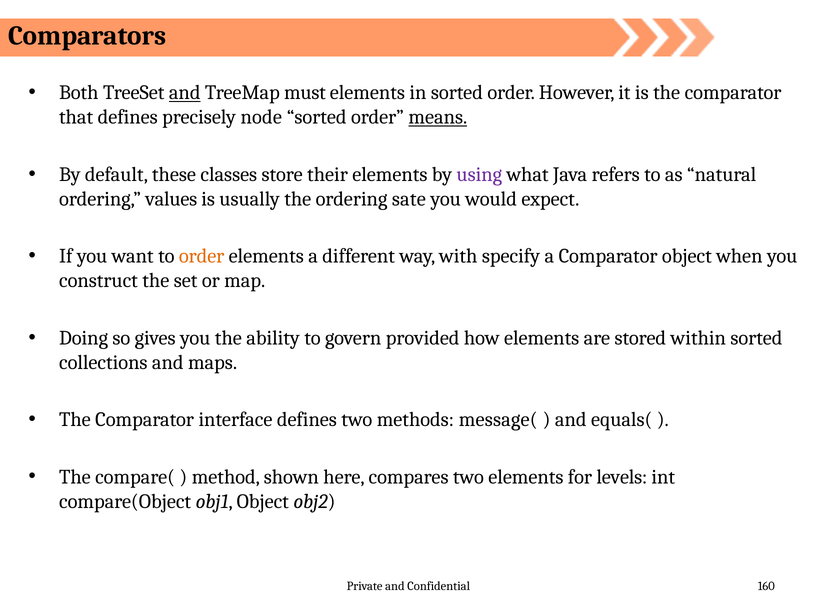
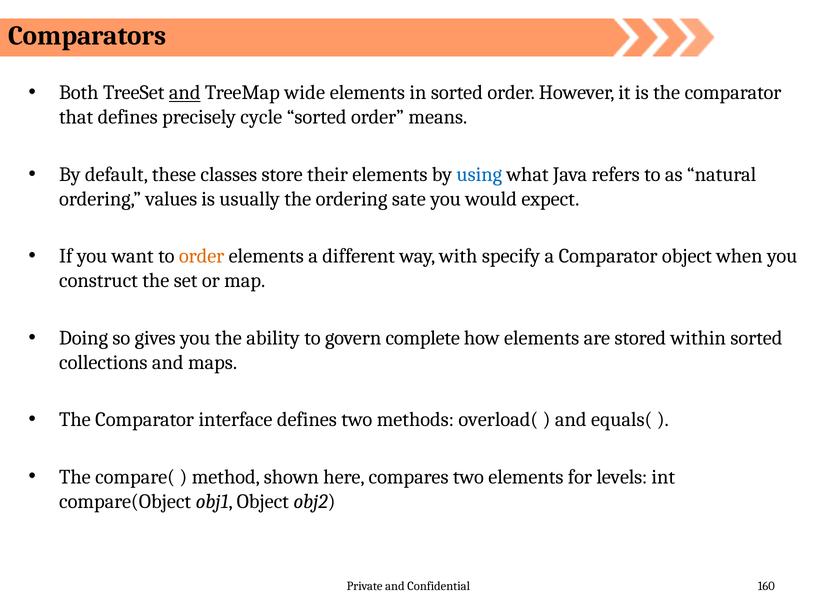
must: must -> wide (305, 93)
node: node -> cycle (261, 117)
means underline: present -> none (438, 117)
using colour: purple -> blue (479, 174)
provided: provided -> complete (423, 338)
message(: message( -> overload( (498, 419)
